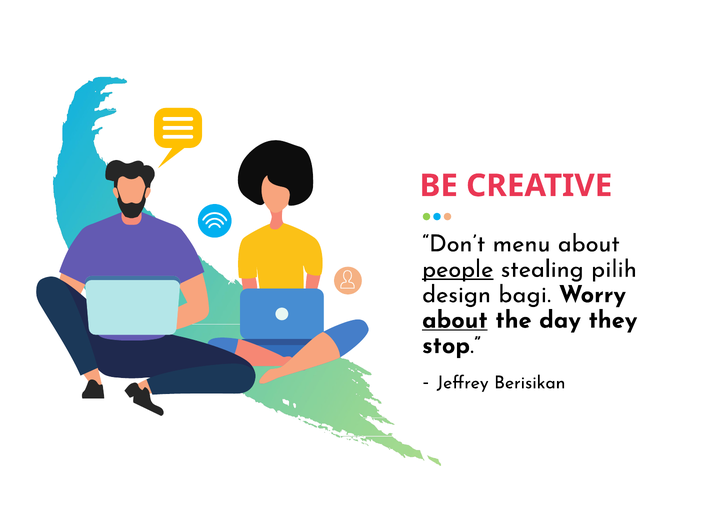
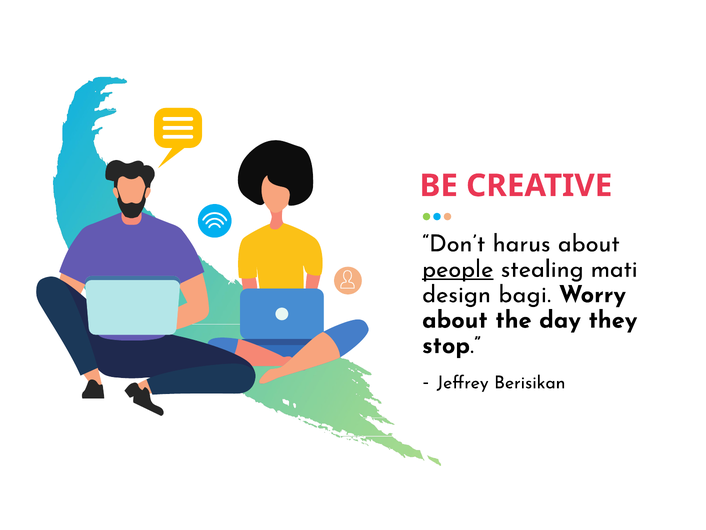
menu: menu -> harus (522, 243)
pilih: pilih -> mati (614, 269)
about underline: present -> none (455, 320)
